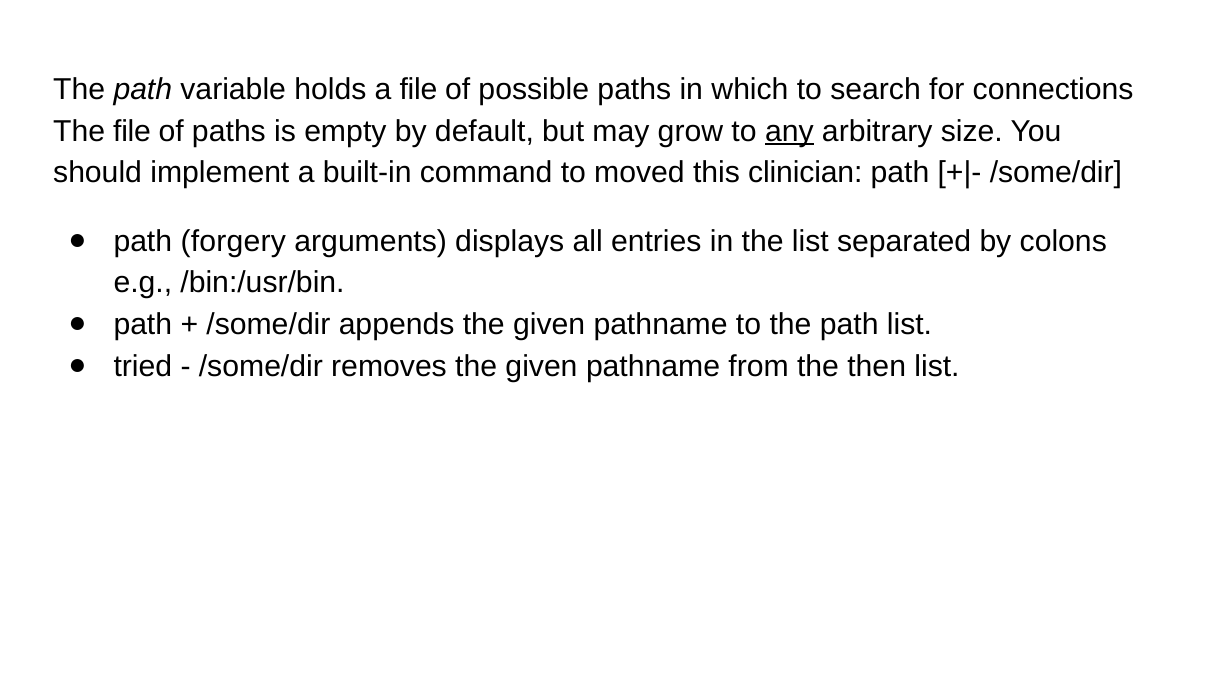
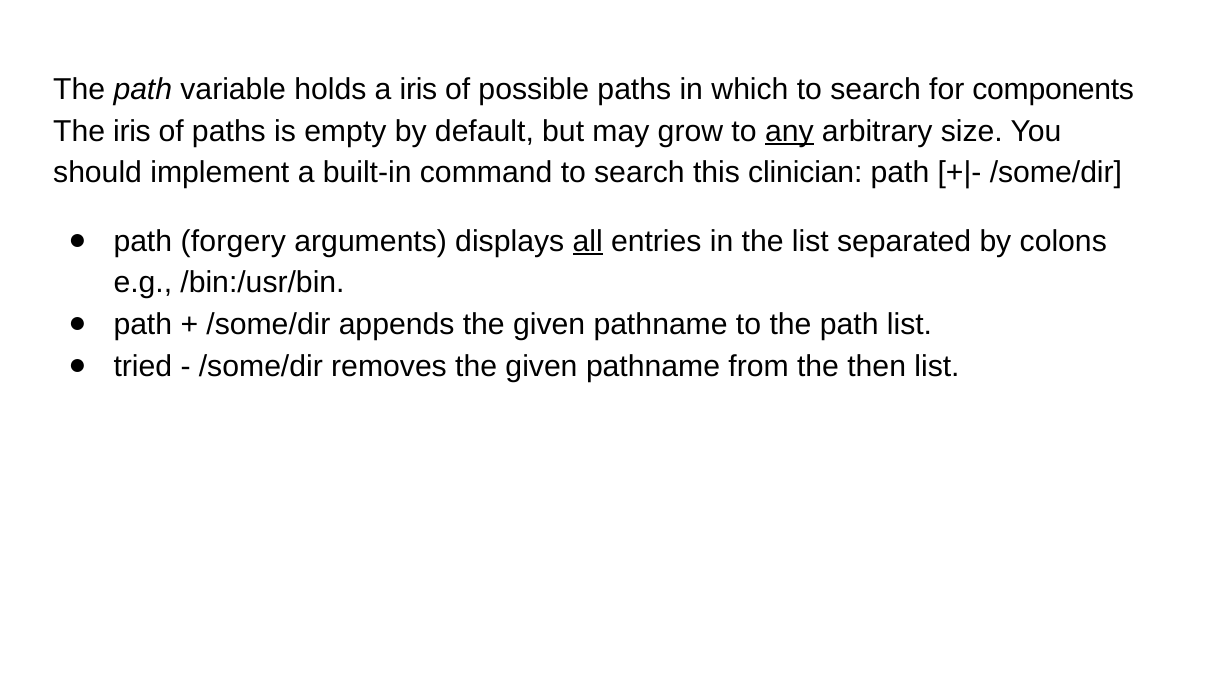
a file: file -> iris (418, 90)
connections: connections -> components (1053, 90)
The file: file -> iris (132, 131)
command to moved: moved -> search (639, 173)
all underline: none -> present (588, 241)
